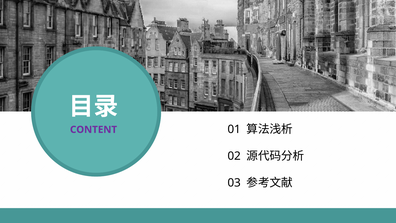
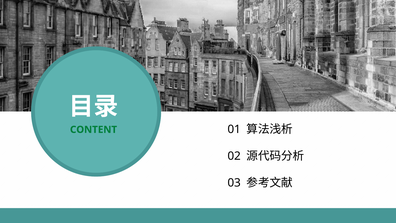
CONTENT colour: purple -> green (94, 129)
